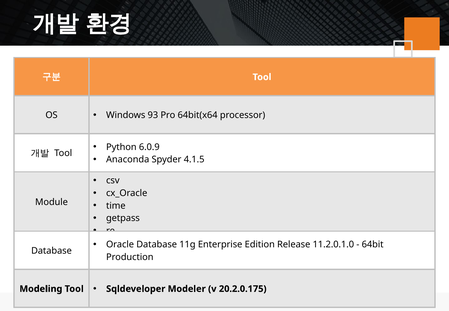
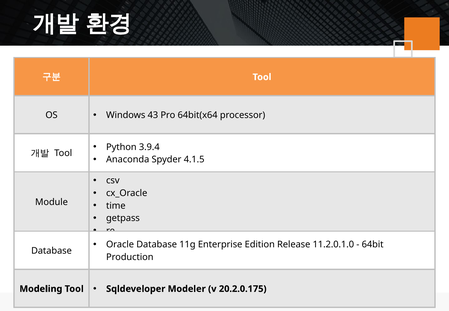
93: 93 -> 43 (153, 115)
6.0.9: 6.0.9 -> 3.9.4 (149, 147)
